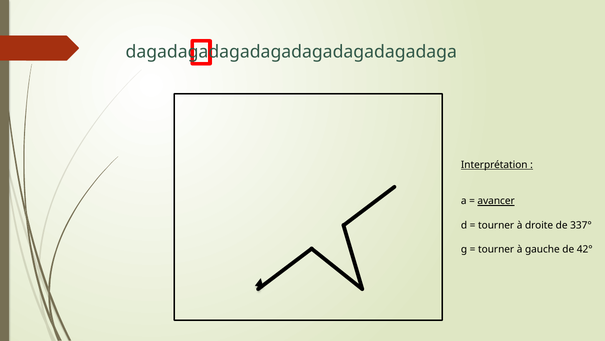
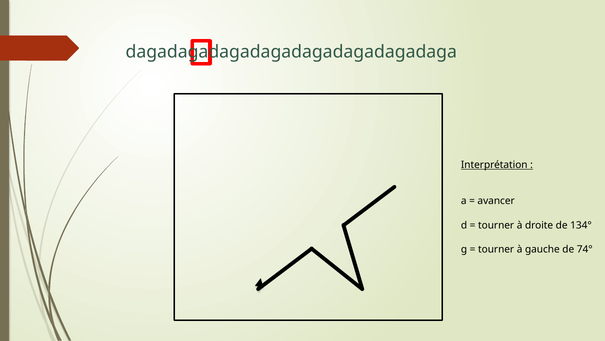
avancer underline: present -> none (496, 201)
337°: 337° -> 134° (581, 225)
42°: 42° -> 74° (585, 249)
